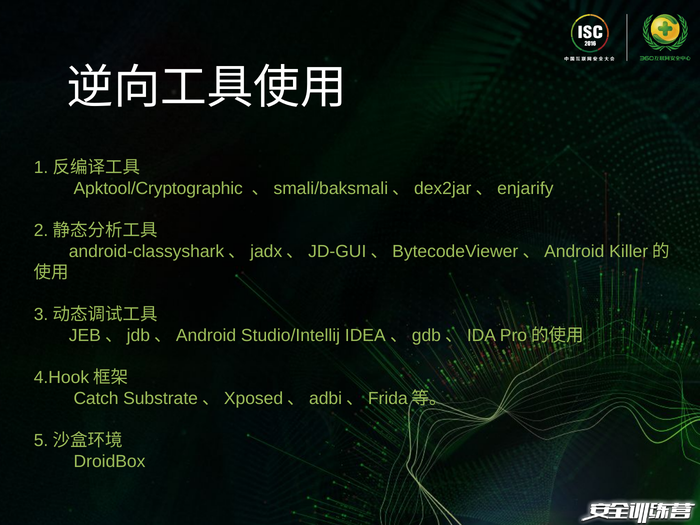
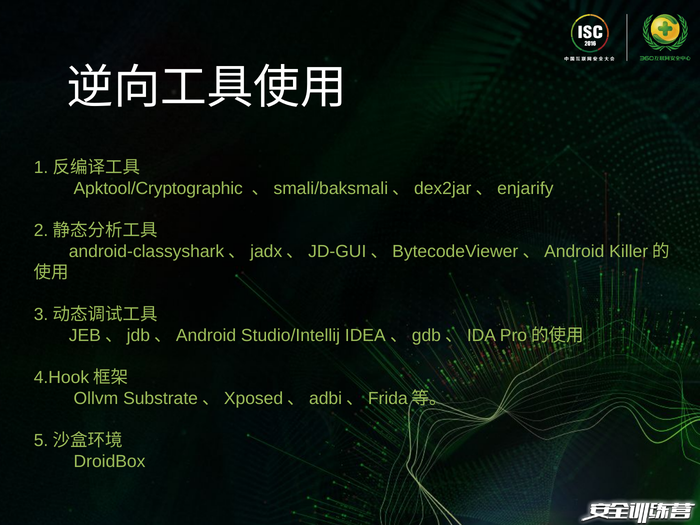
Catch: Catch -> Ollvm (96, 398)
